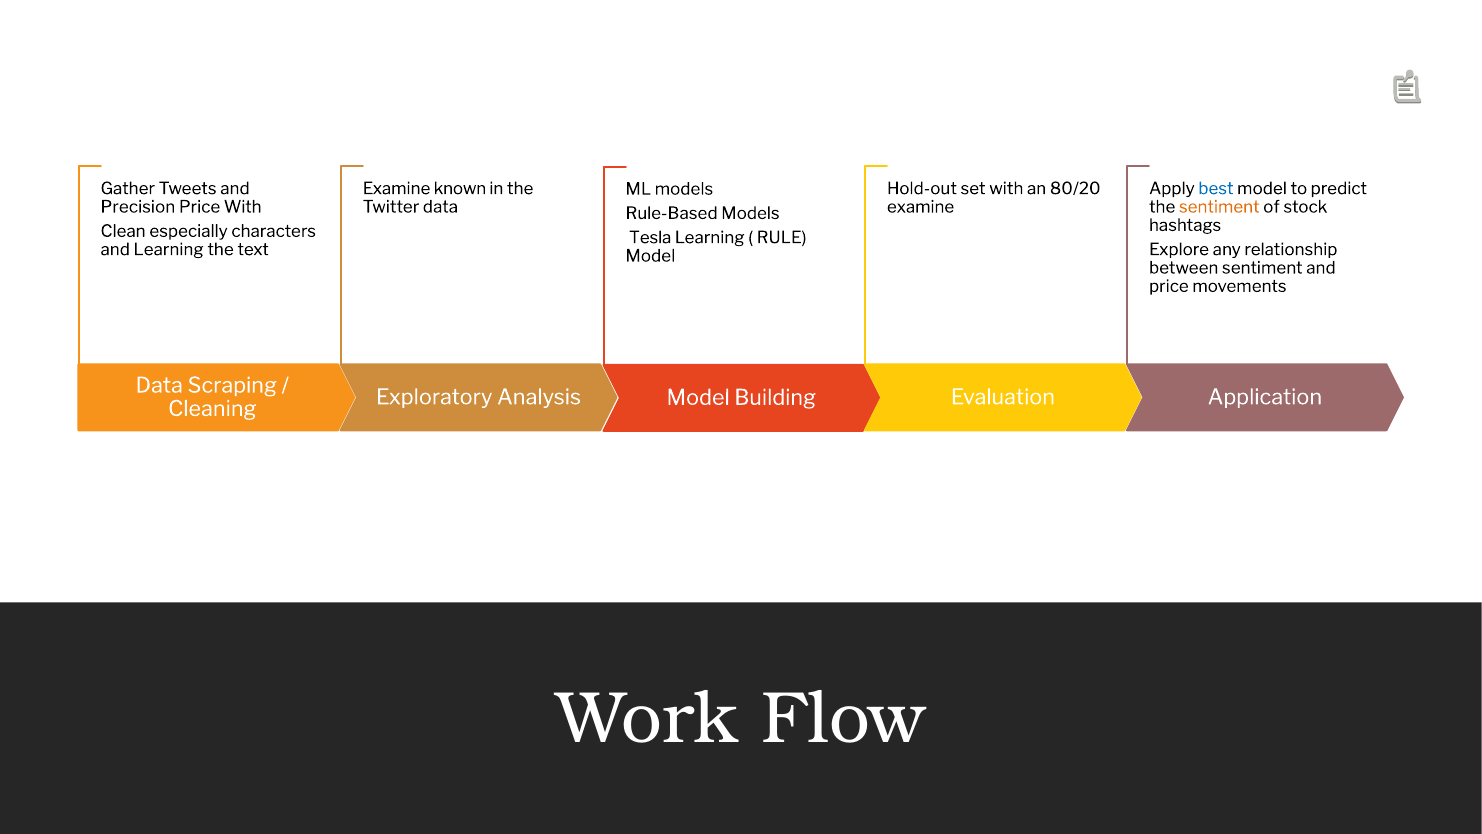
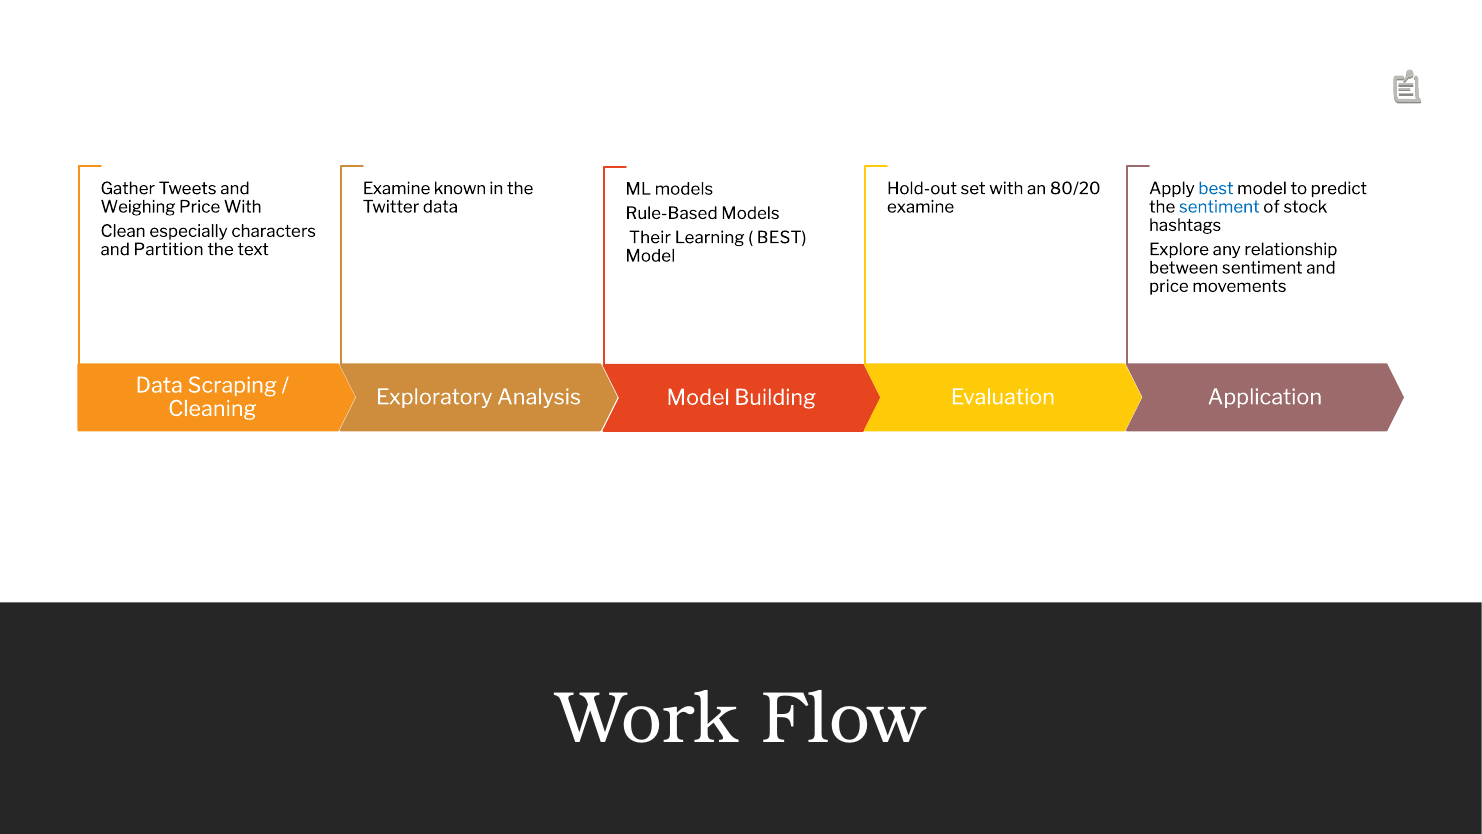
Precision: Precision -> Weighing (138, 207)
sentiment colour: orange -> blue (1219, 207)
Tesla: Tesla -> Their (650, 238)
RULE: RULE -> BEST (782, 238)
and Learning: Learning -> Partition (168, 249)
